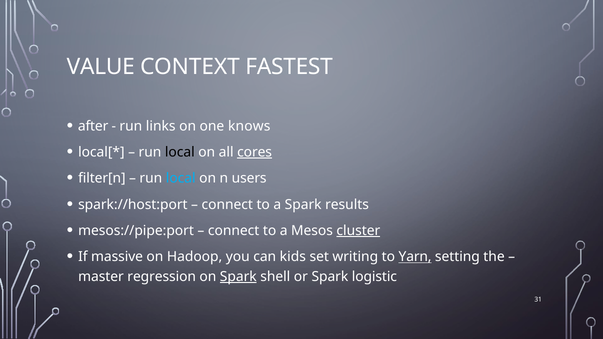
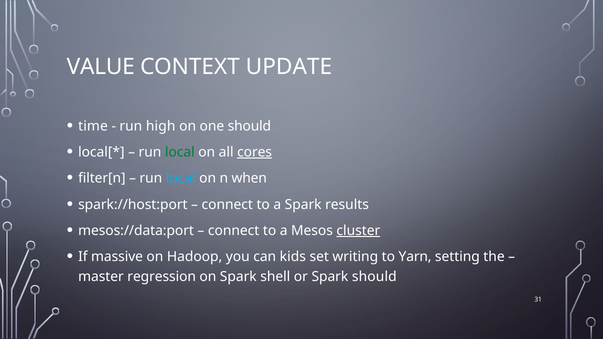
FASTEST: FASTEST -> UPDATE (289, 67)
after: after -> time (93, 126)
links: links -> high (161, 126)
one knows: knows -> should (249, 126)
local colour: black -> green (180, 152)
users: users -> when (249, 178)
mesos://pipe:port: mesos://pipe:port -> mesos://data:port (136, 231)
Yarn underline: present -> none (415, 257)
Spark underline: present -> none (238, 277)
Spark logistic: logistic -> should (374, 277)
